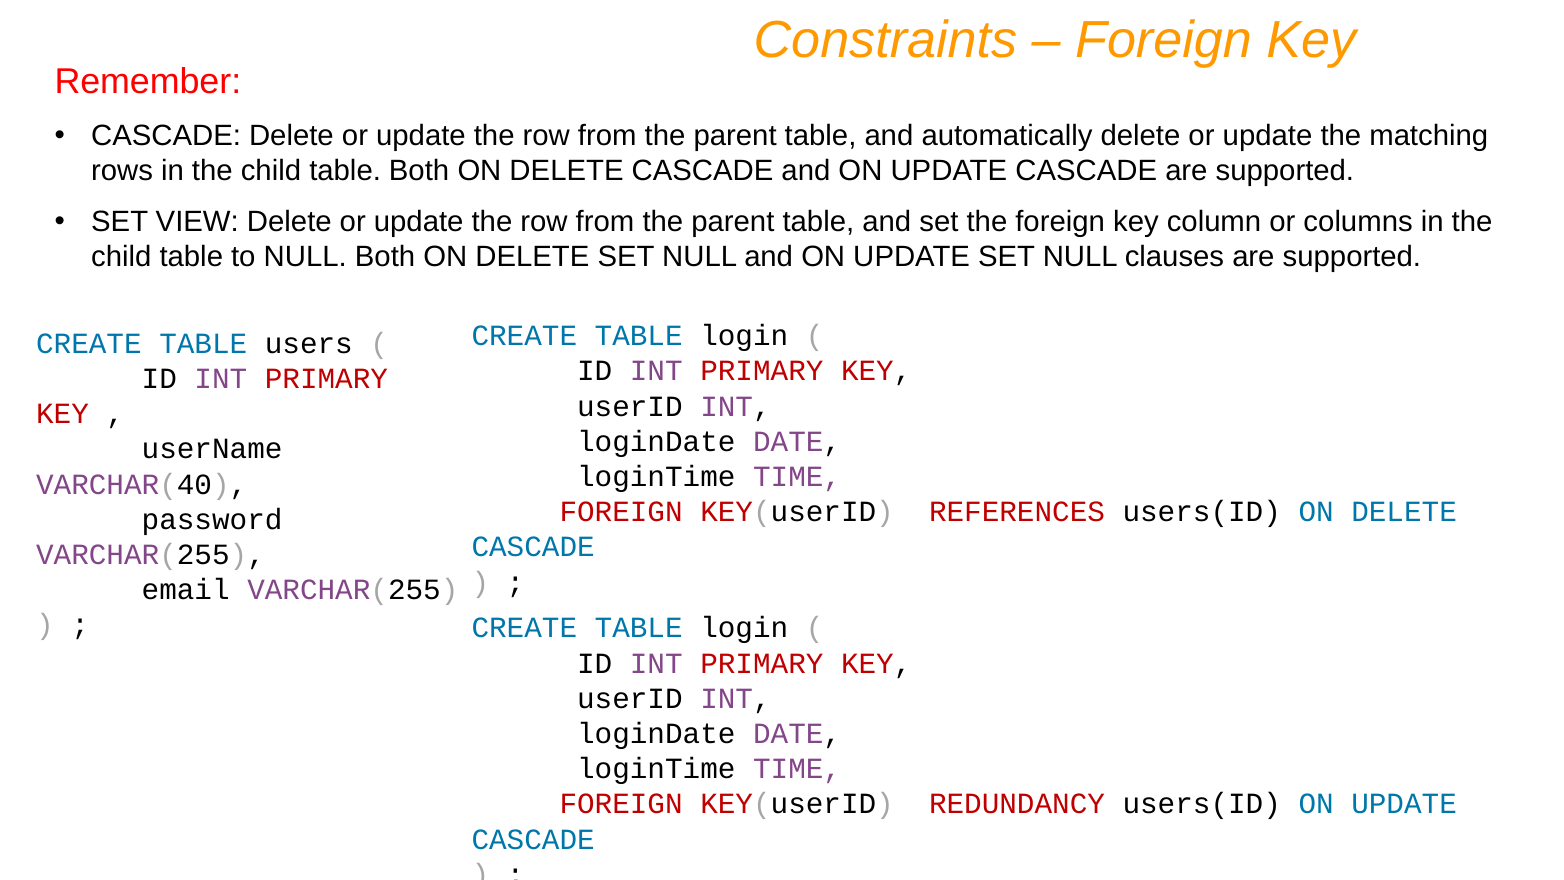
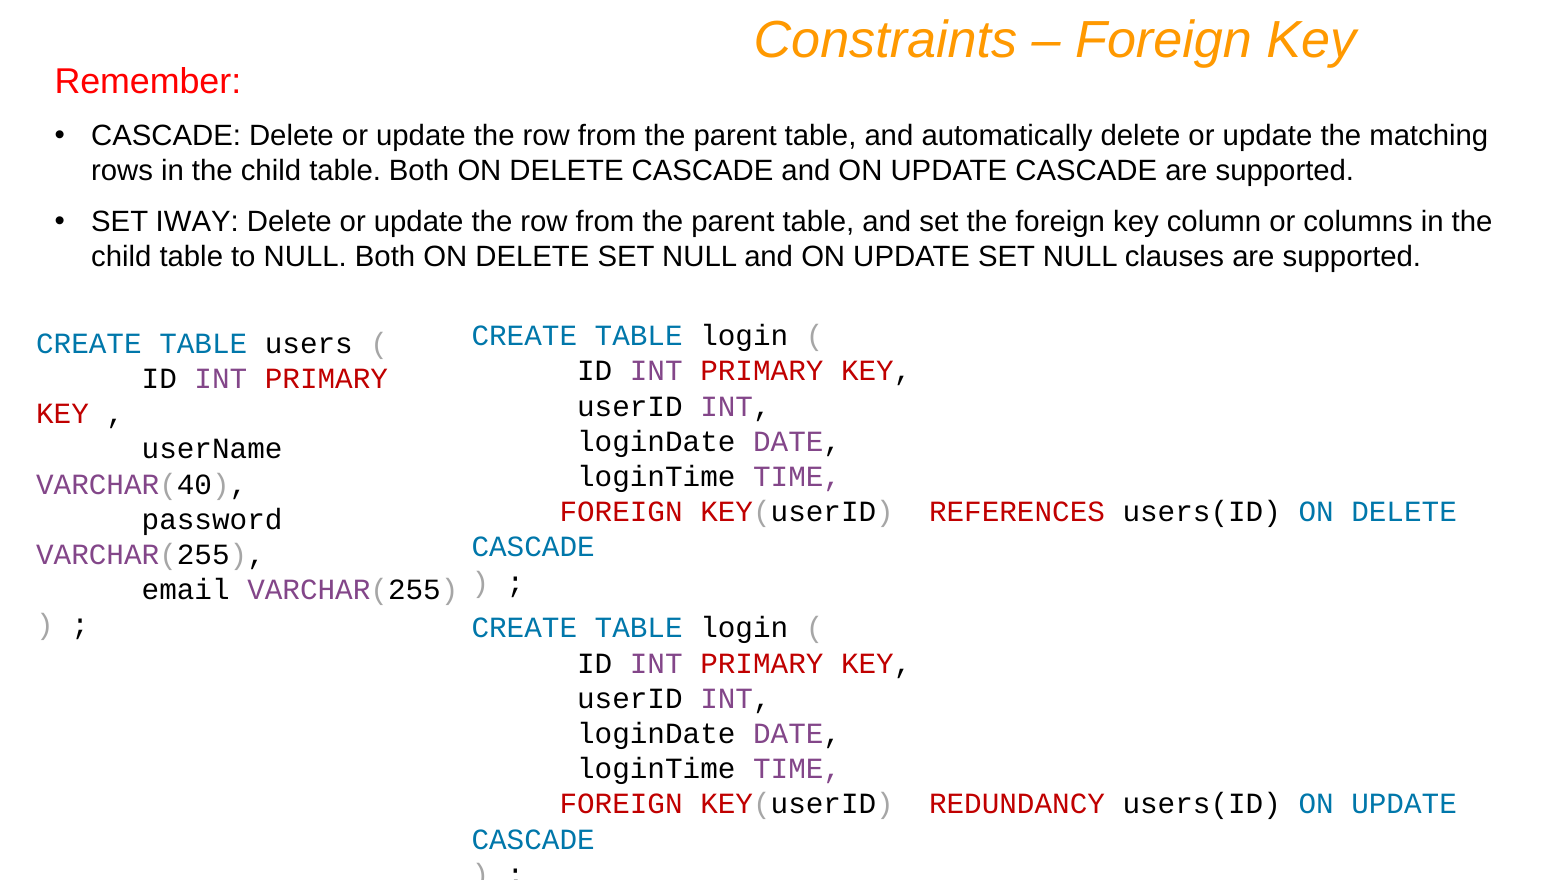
VIEW: VIEW -> IWAY (197, 222)
